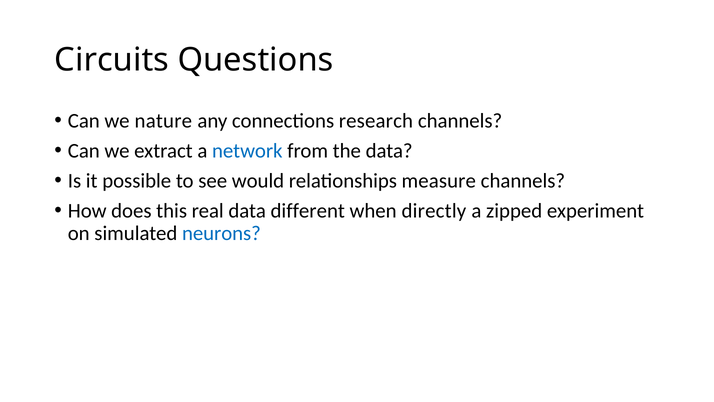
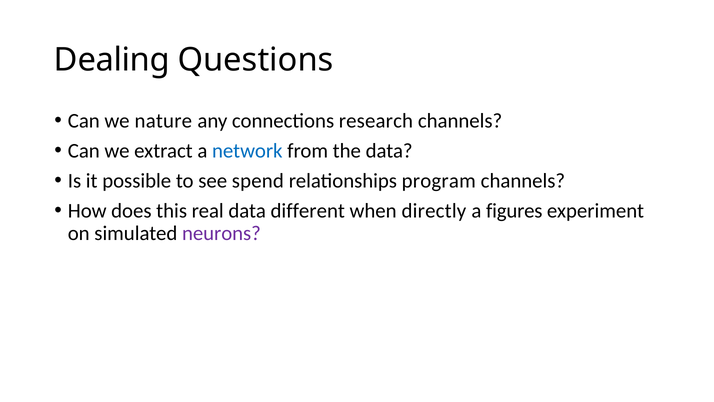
Circuits: Circuits -> Dealing (112, 60)
would: would -> spend (258, 181)
measure: measure -> program (439, 181)
zipped: zipped -> figures (514, 211)
neurons colour: blue -> purple (221, 233)
